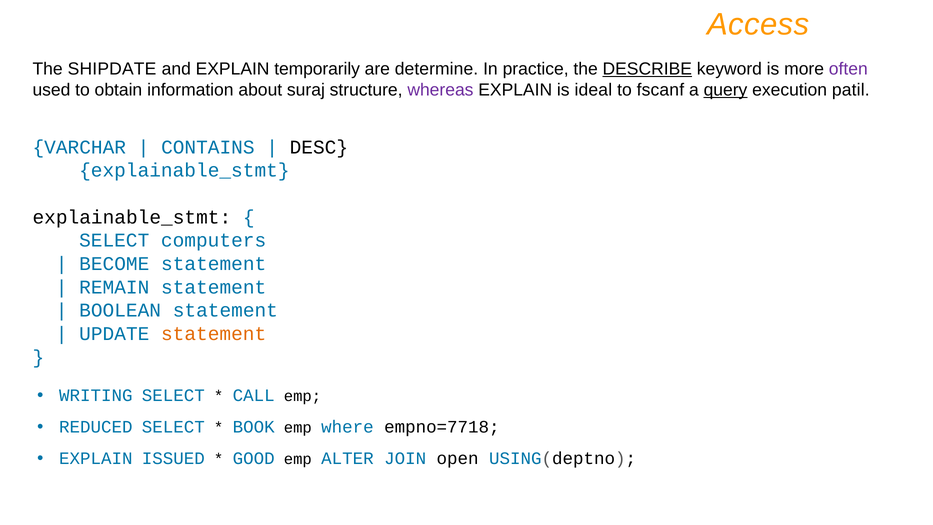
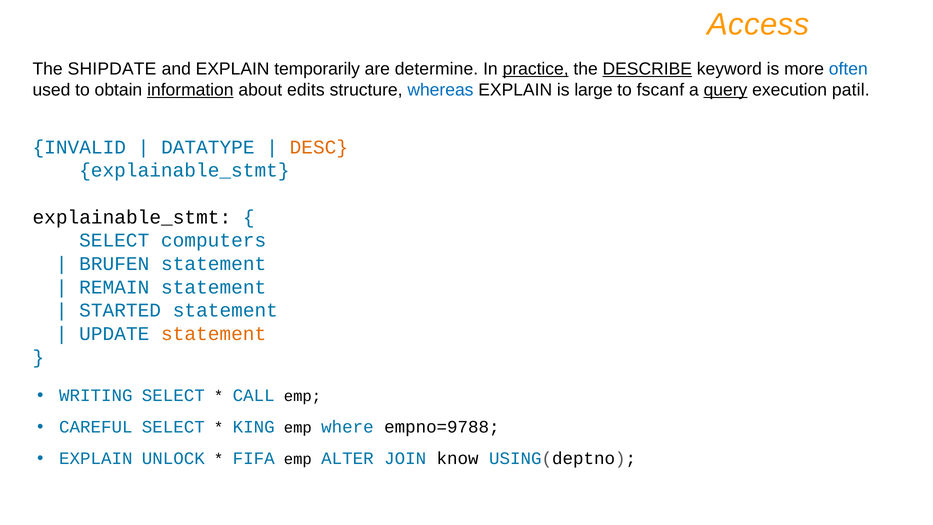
practice underline: none -> present (536, 69)
often colour: purple -> blue (848, 69)
information underline: none -> present (190, 90)
suraj: suraj -> edits (306, 90)
whereas colour: purple -> blue (440, 90)
ideal: ideal -> large (594, 90)
VARCHAR: VARCHAR -> INVALID (79, 147)
CONTAINS: CONTAINS -> DATATYPE (208, 147)
DESC colour: black -> orange (319, 147)
BECOME: BECOME -> BRUFEN (114, 264)
BOOLEAN: BOOLEAN -> STARTED (120, 310)
REDUCED: REDUCED -> CAREFUL (96, 427)
BOOK: BOOK -> KING (254, 427)
empno=7718: empno=7718 -> empno=9788 (442, 427)
ISSUED: ISSUED -> UNLOCK (173, 459)
GOOD: GOOD -> FIFA (254, 459)
open: open -> know (458, 459)
